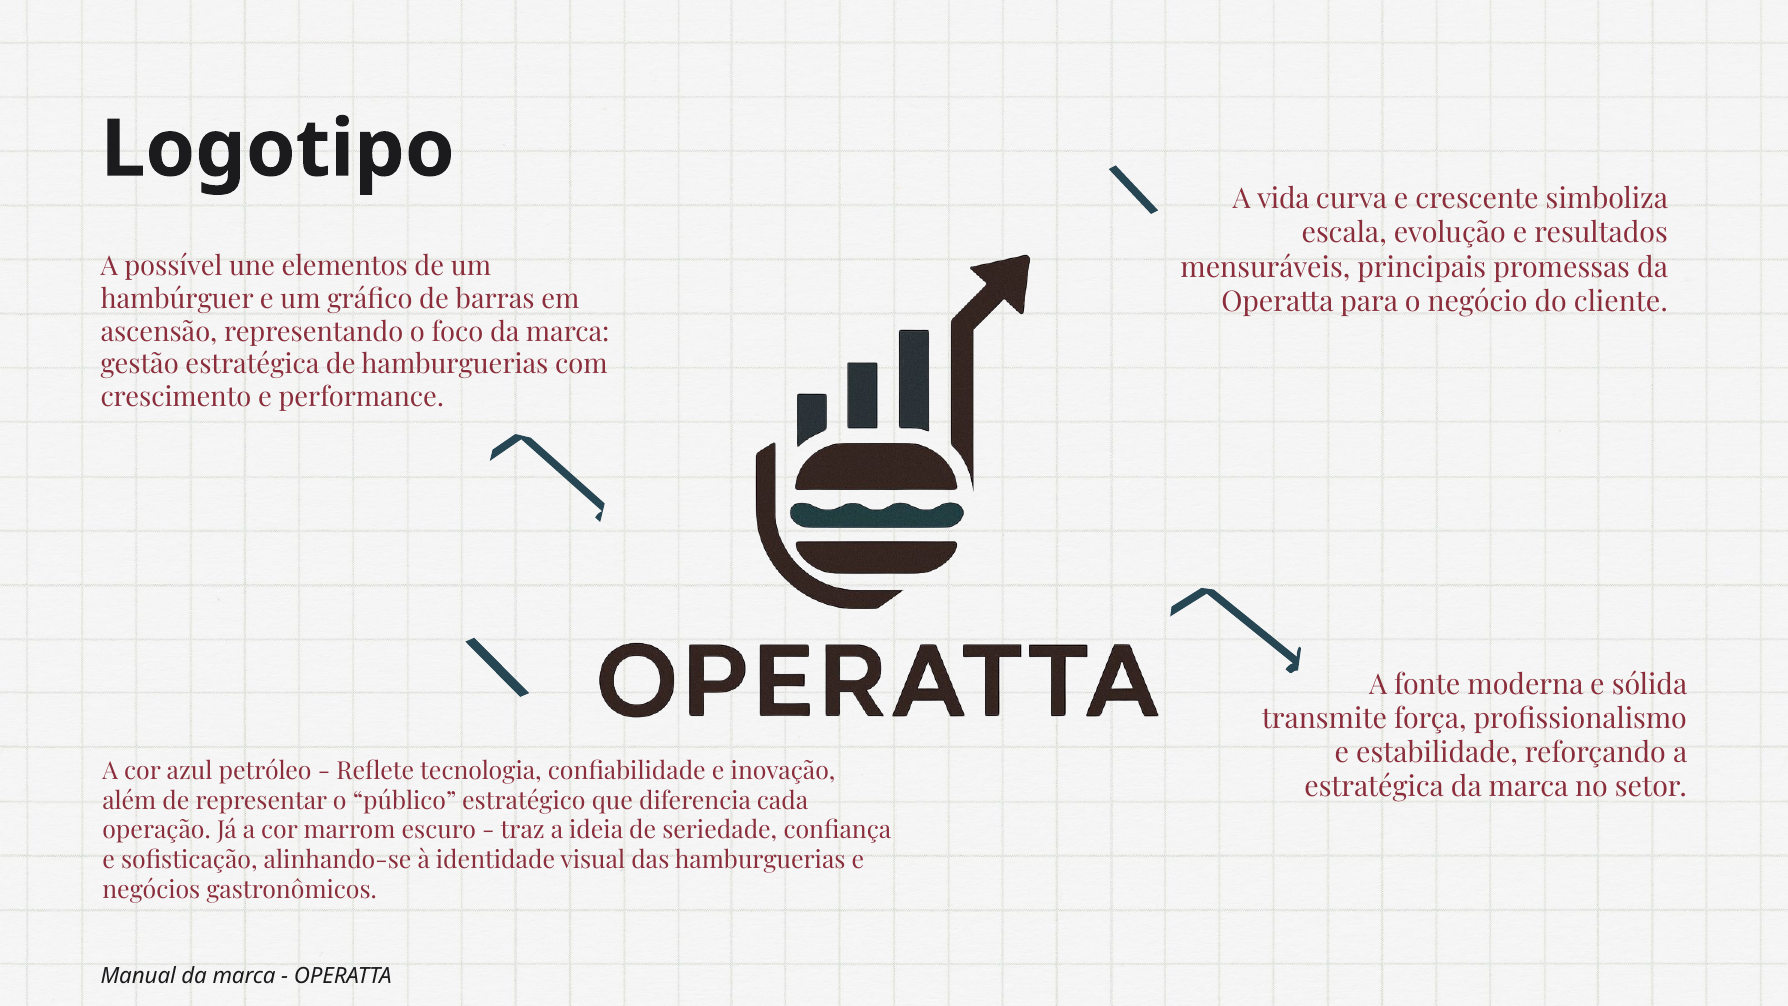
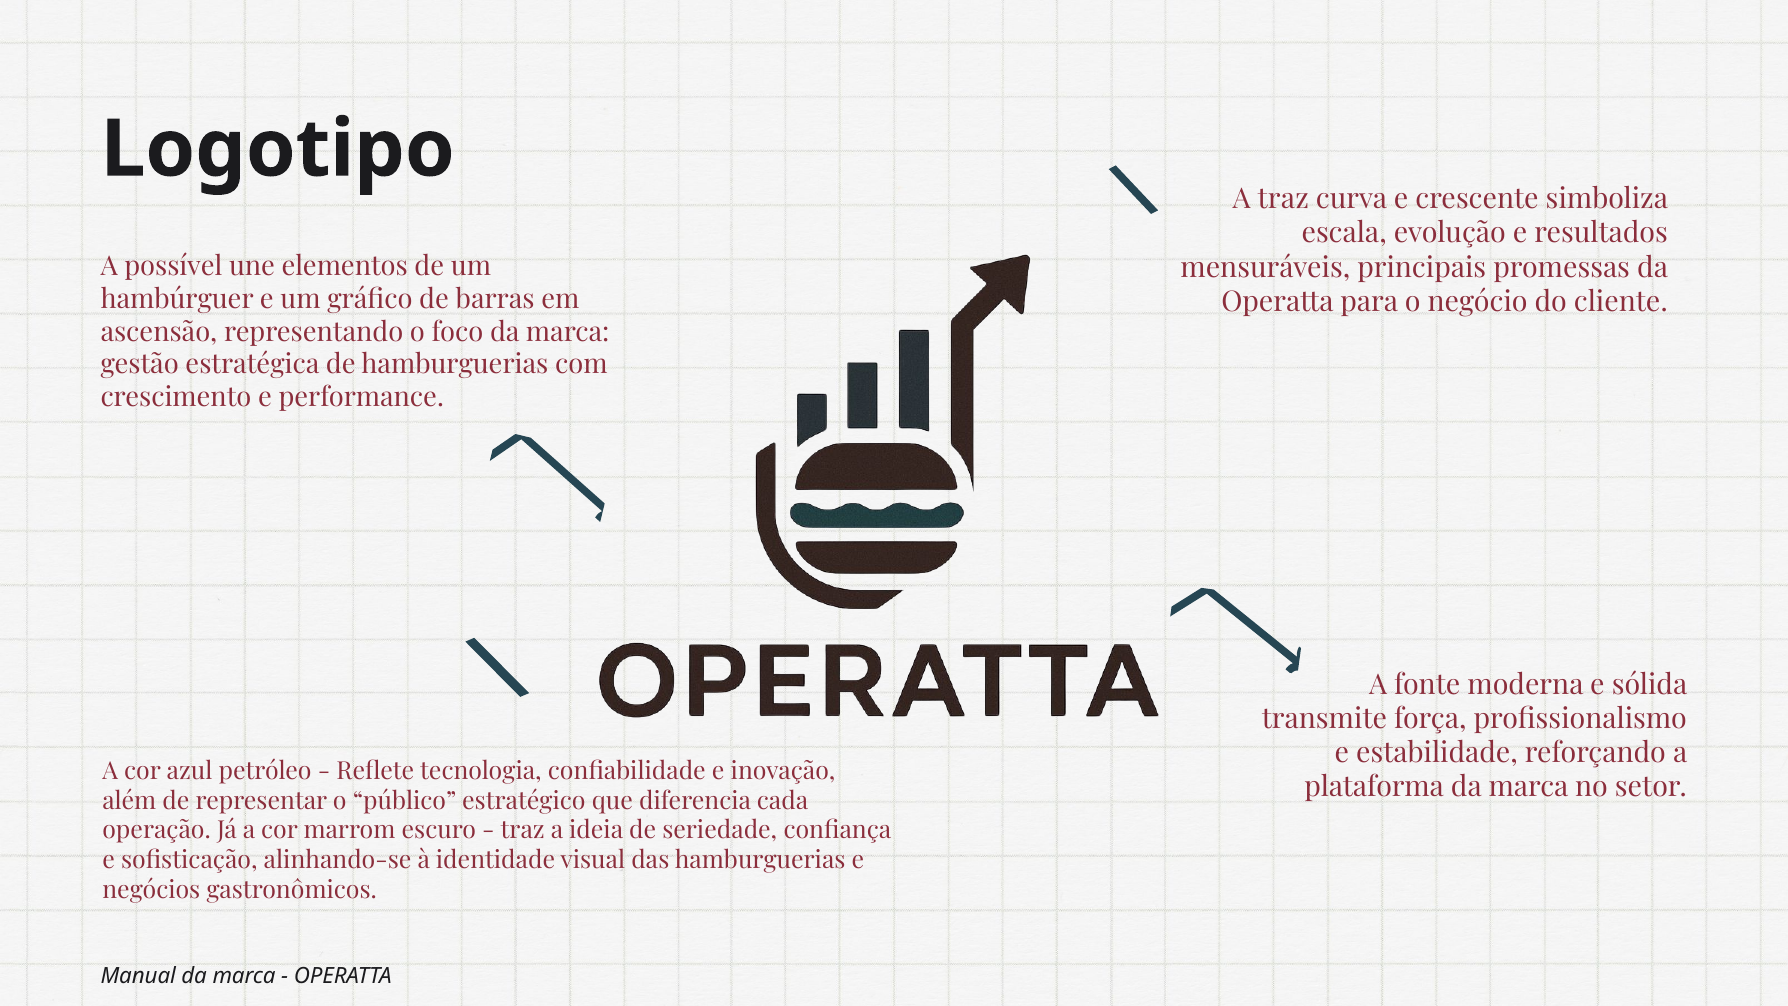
A vida: vida -> traz (1283, 199)
estratégica: estratégica -> plataforma (1374, 787)
